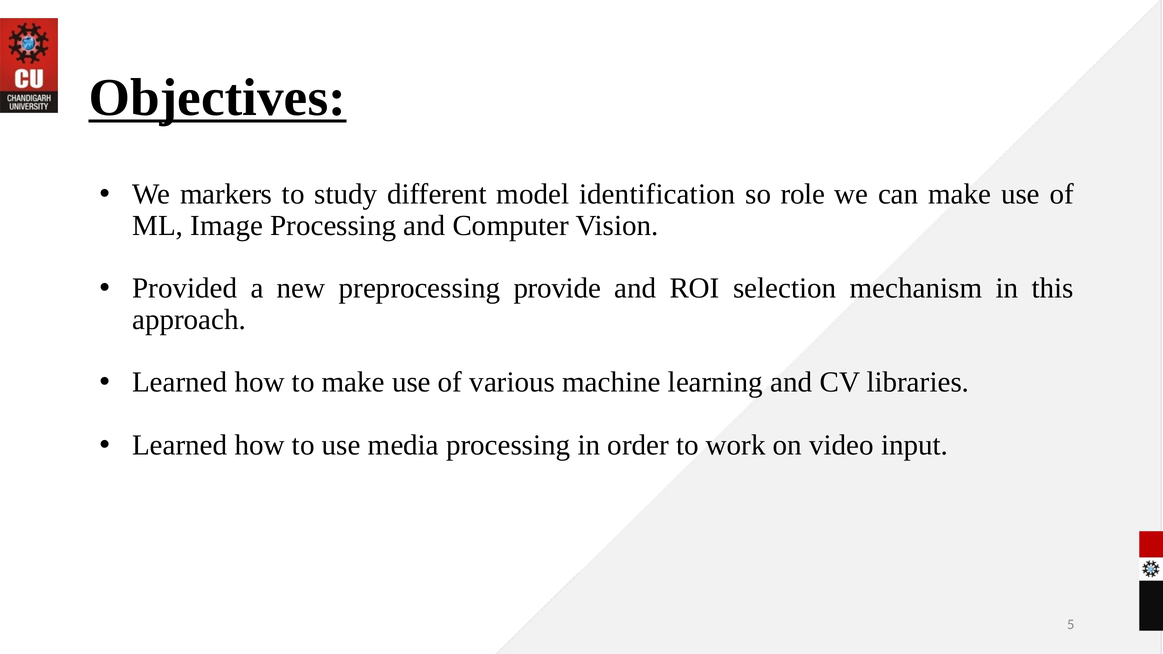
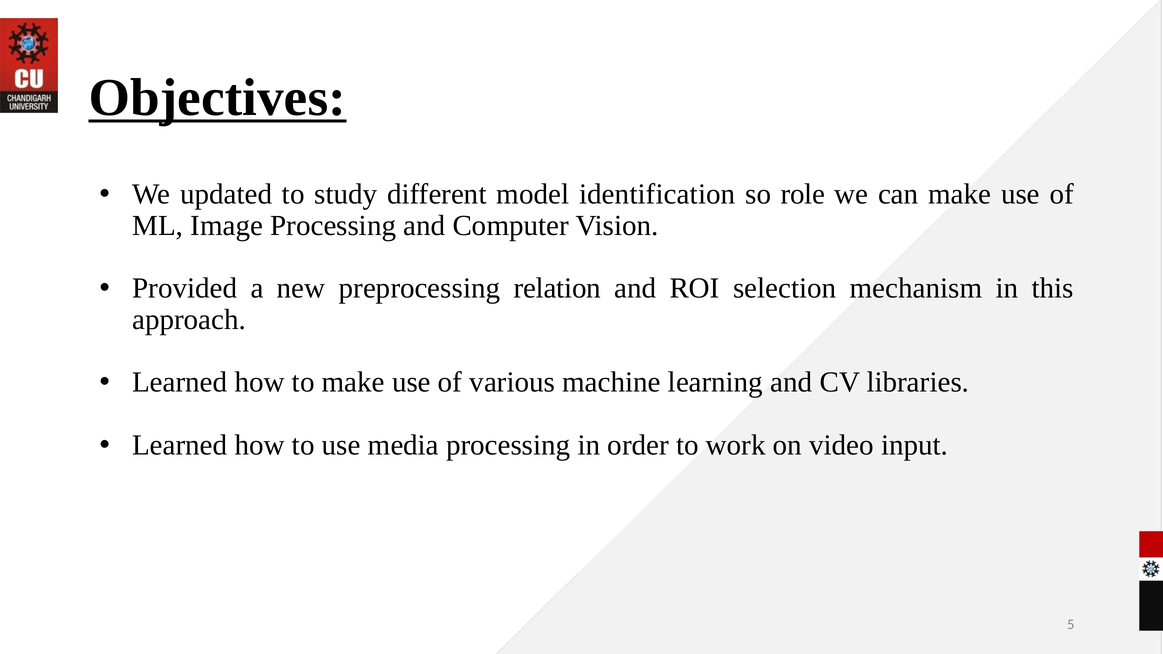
markers: markers -> updated (226, 194)
provide: provide -> relation (557, 288)
